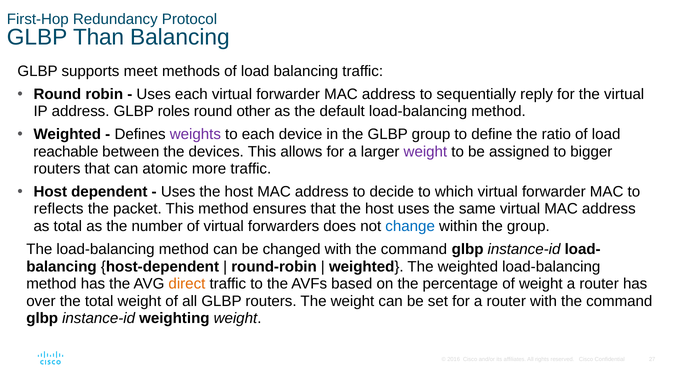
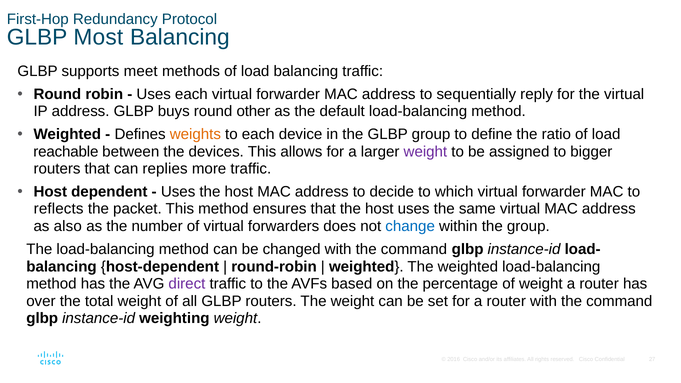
Than: Than -> Most (98, 37)
roles: roles -> buys (174, 111)
weights colour: purple -> orange (195, 134)
atomic: atomic -> replies (165, 169)
as total: total -> also (68, 226)
direct colour: orange -> purple (187, 284)
